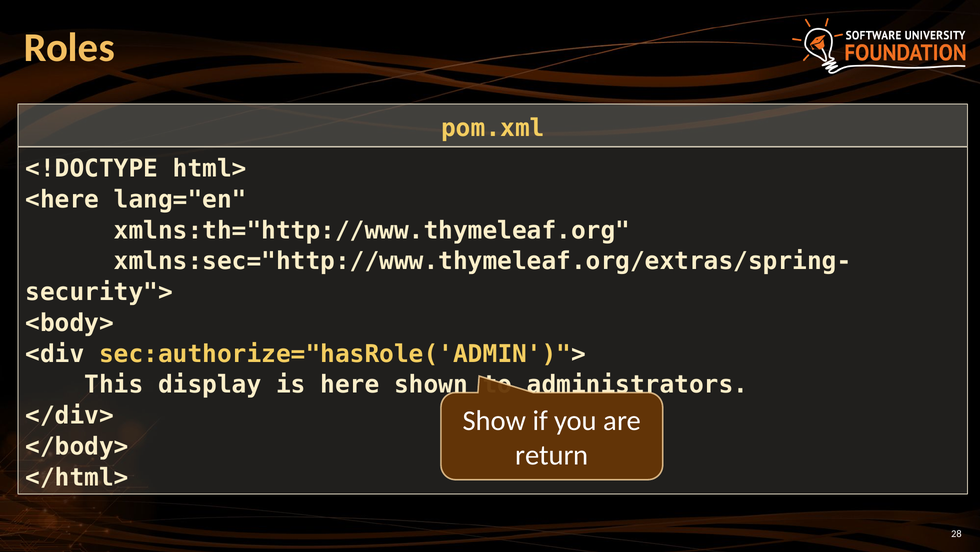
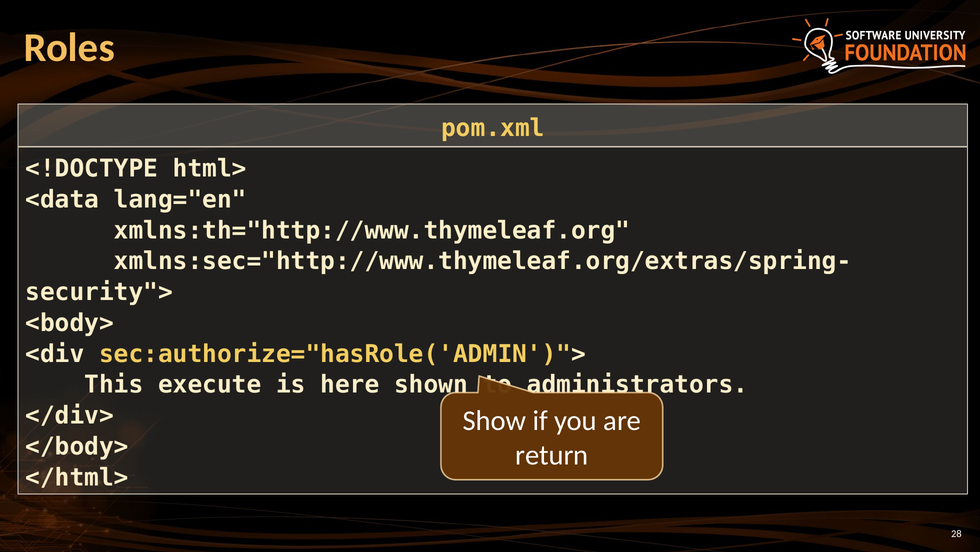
<here: <here -> <data (62, 199)
display: display -> execute (210, 384)
